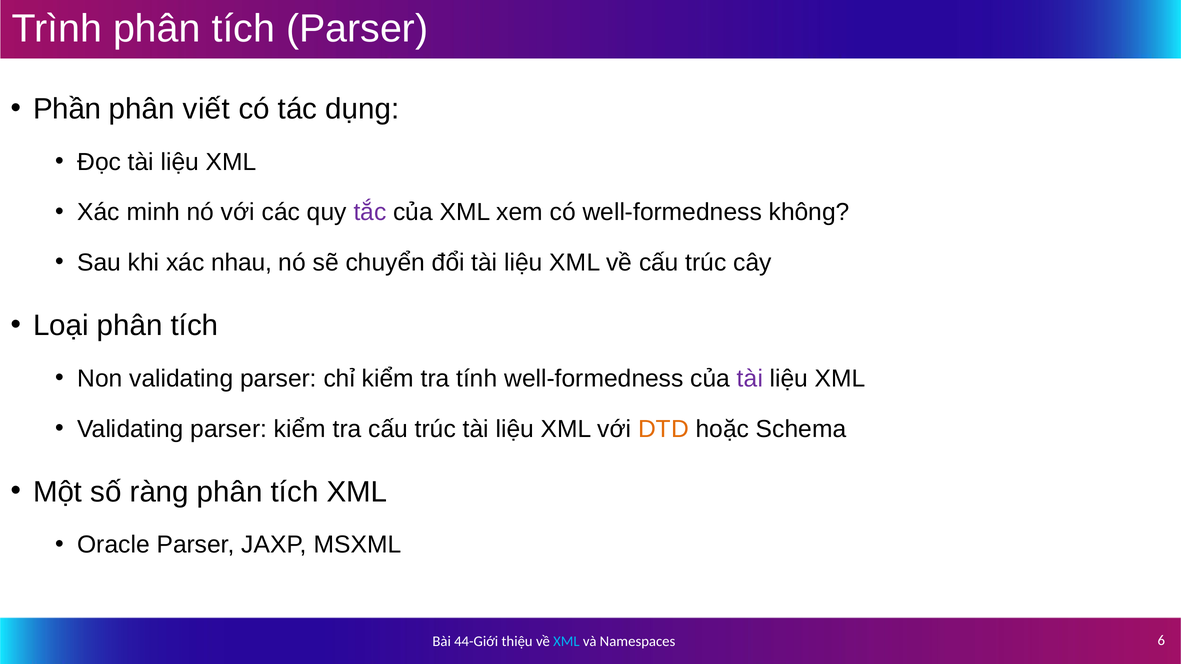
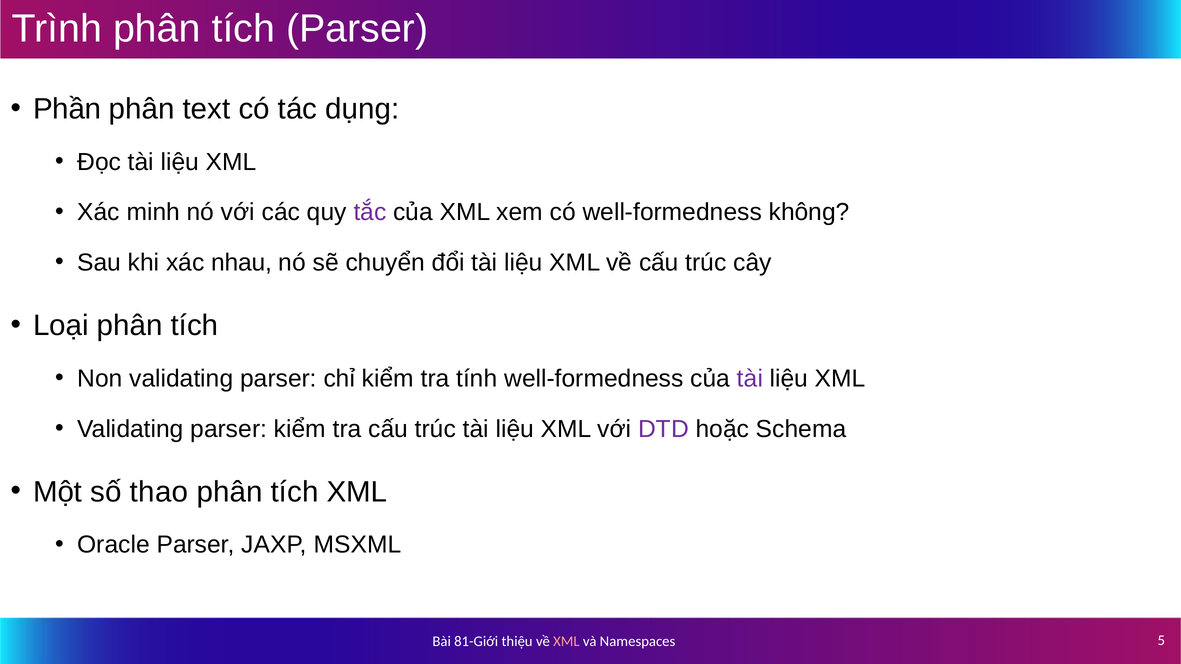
viết: viết -> text (207, 109)
DTD colour: orange -> purple (663, 429)
ràng: ràng -> thao (159, 492)
44-Giới: 44-Giới -> 81-Giới (476, 642)
XML colour: light blue -> pink (566, 642)
6: 6 -> 5 (1161, 641)
